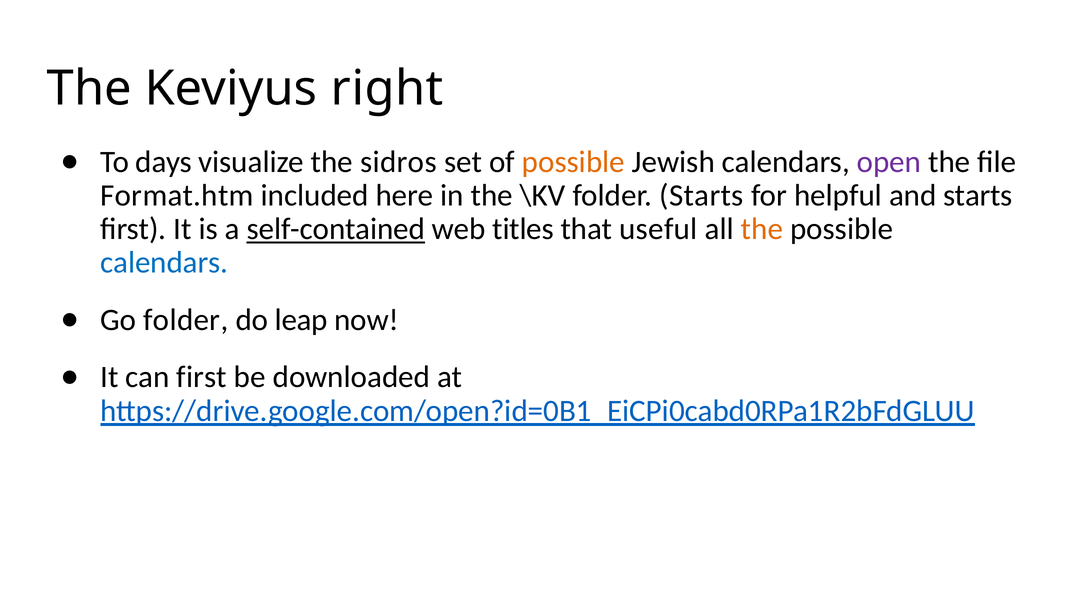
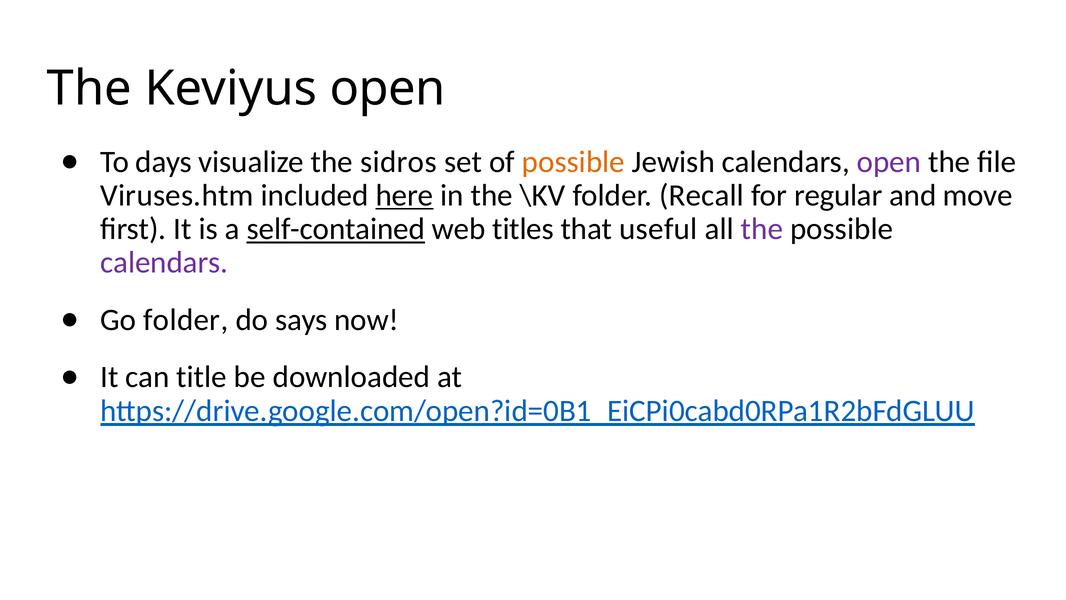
Keviyus right: right -> open (388, 89)
Format.htm: Format.htm -> Viruses.htm (177, 195)
here underline: none -> present (405, 195)
folder Starts: Starts -> Recall (702, 195)
helpful: helpful -> regular (838, 195)
and starts: starts -> move (978, 195)
the colour: orange -> purple (762, 229)
calendars colour: blue -> purple (164, 262)
leap: leap -> says (301, 320)
can first: first -> title (202, 377)
